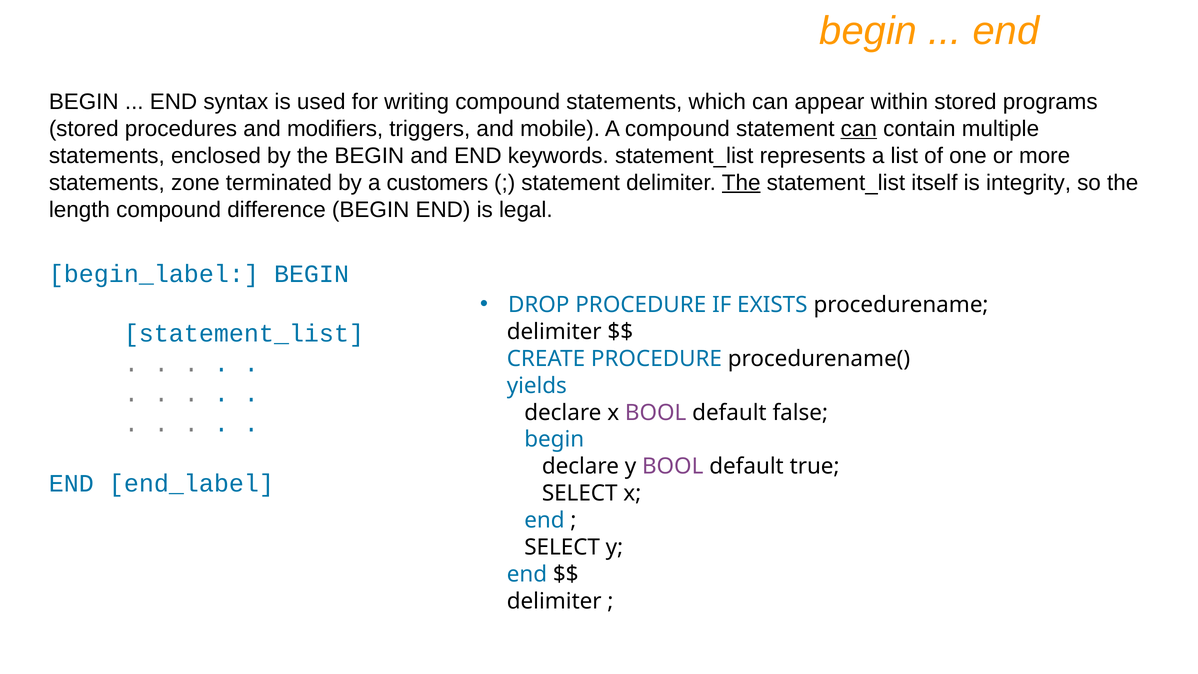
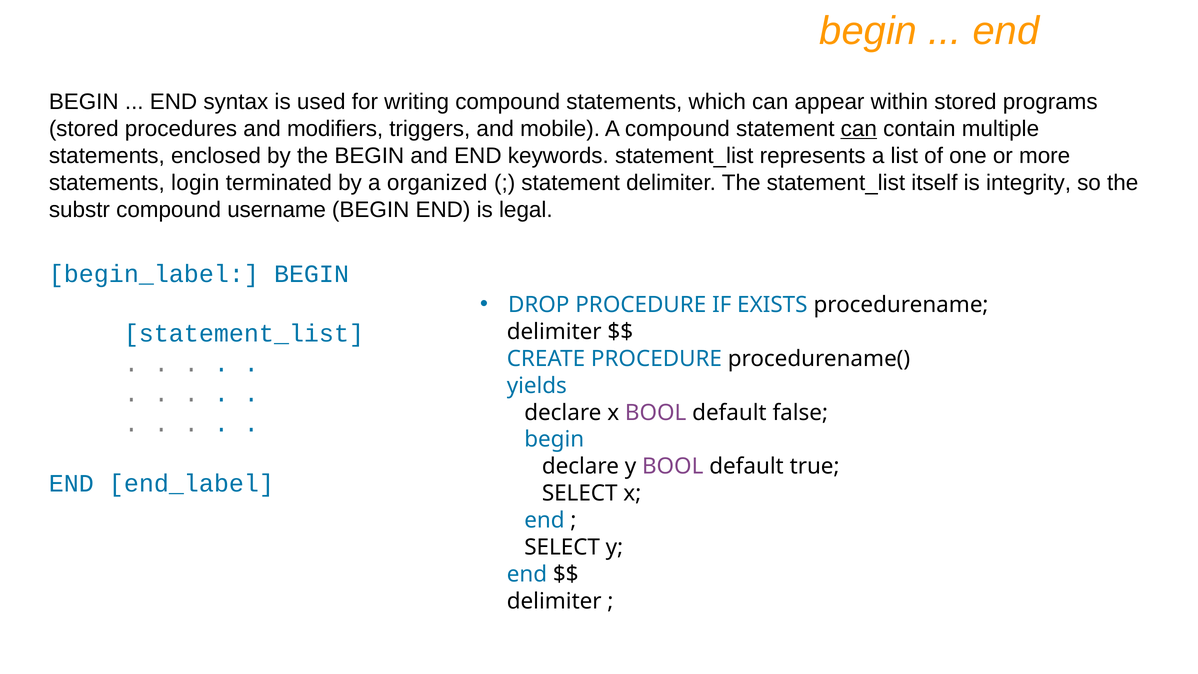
zone: zone -> login (195, 183)
customers: customers -> organized (437, 183)
The underline: present -> none (741, 183)
length: length -> substr (79, 210)
difference: difference -> username (277, 210)
